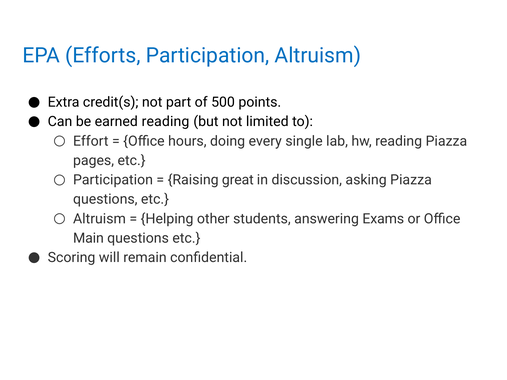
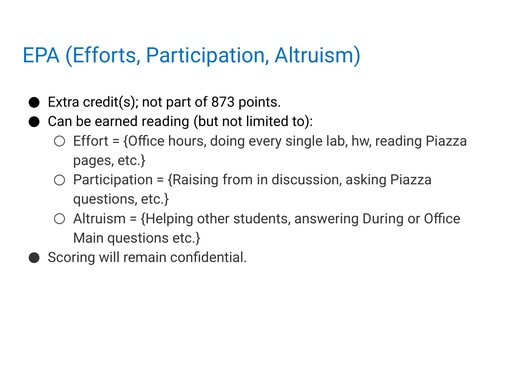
500: 500 -> 873 (223, 102)
great: great -> from (238, 180)
Exams: Exams -> During (383, 219)
